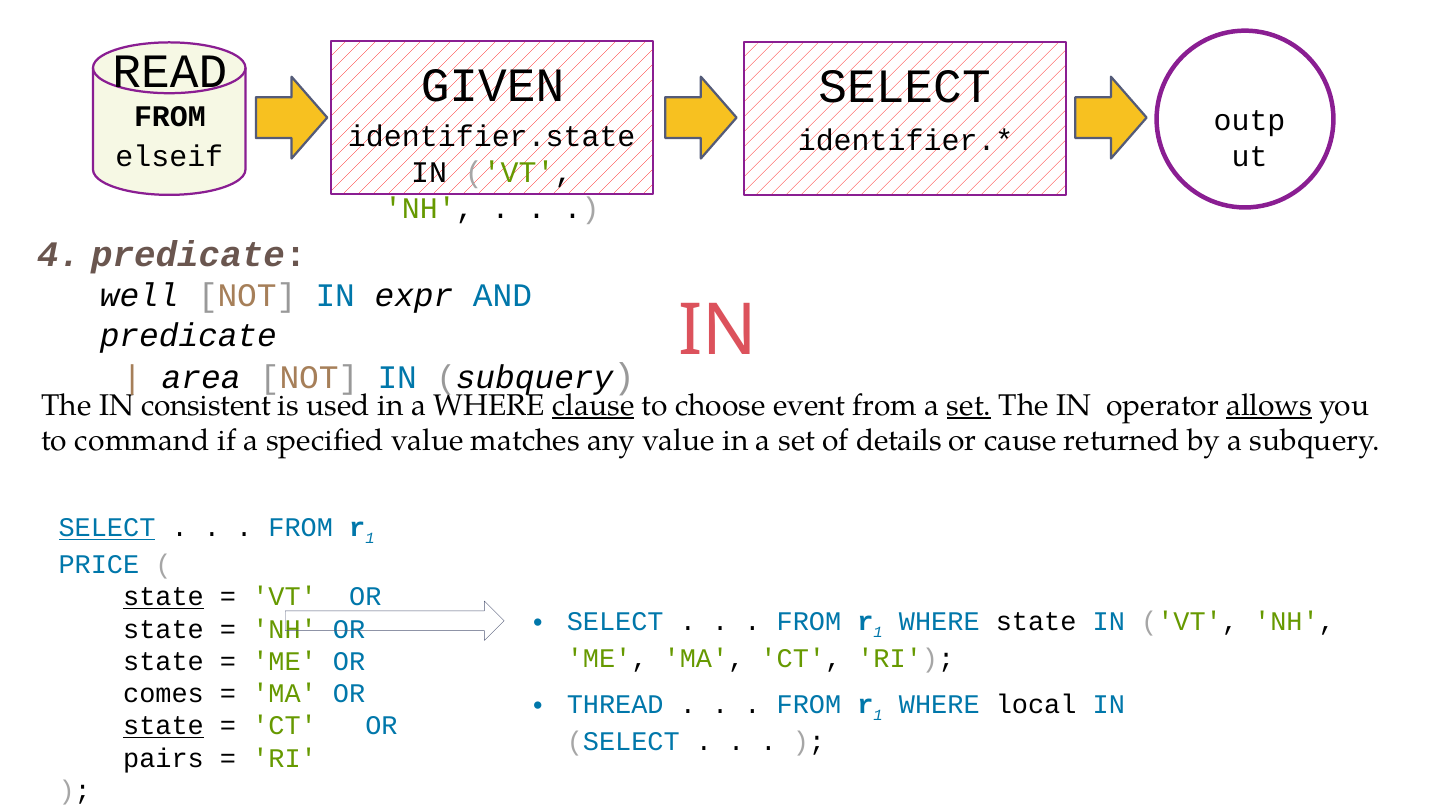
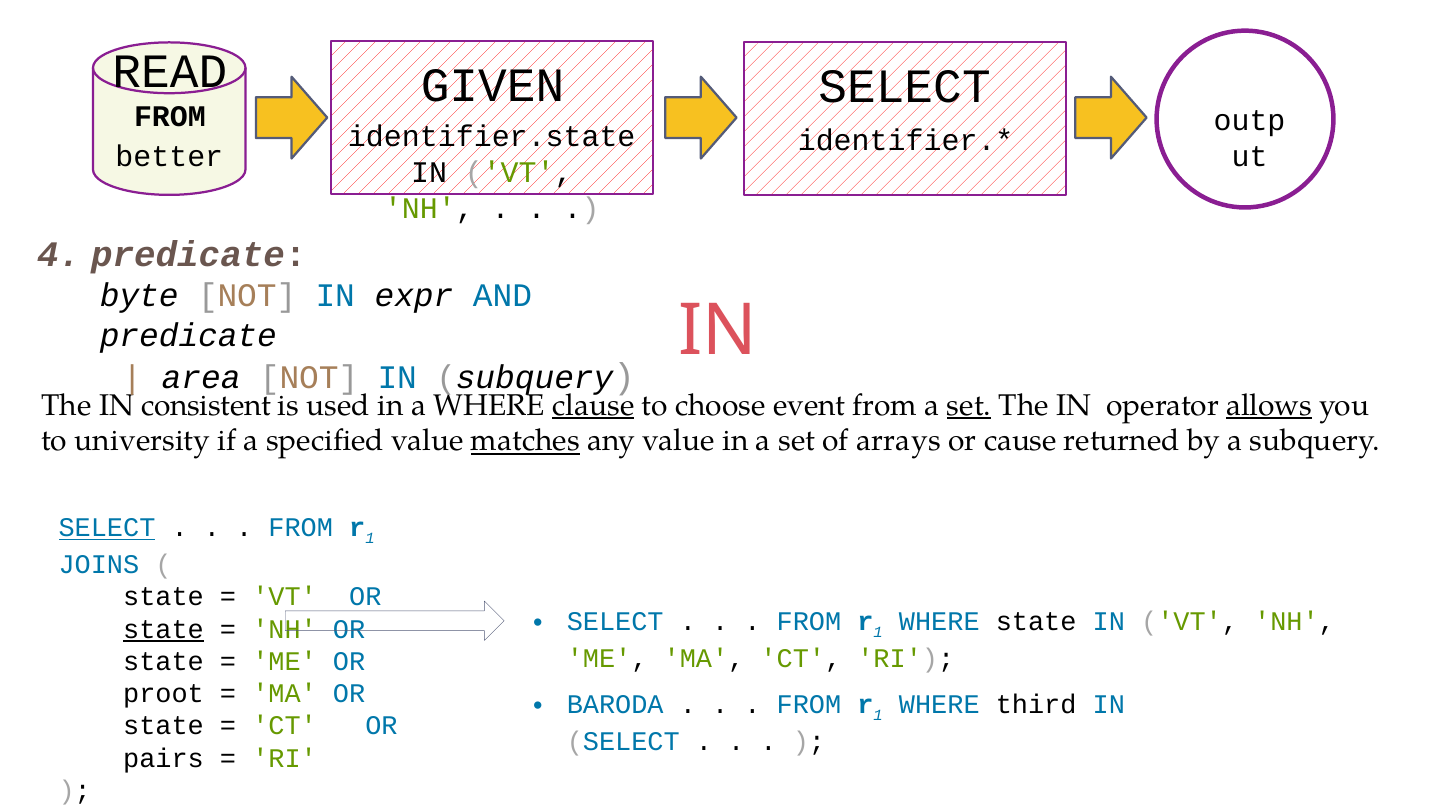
elseif: elseif -> better (169, 156)
well: well -> byte (139, 296)
command: command -> university (143, 441)
matches underline: none -> present (525, 441)
details: details -> arrays (899, 441)
PRICE: PRICE -> JOINS (99, 565)
state underline: present -> none (163, 597)
state underline: none -> present (163, 629)
comes: comes -> proot (163, 694)
THREAD: THREAD -> BARODA (615, 705)
local: local -> third (1036, 705)
state underline: present -> none (163, 726)
